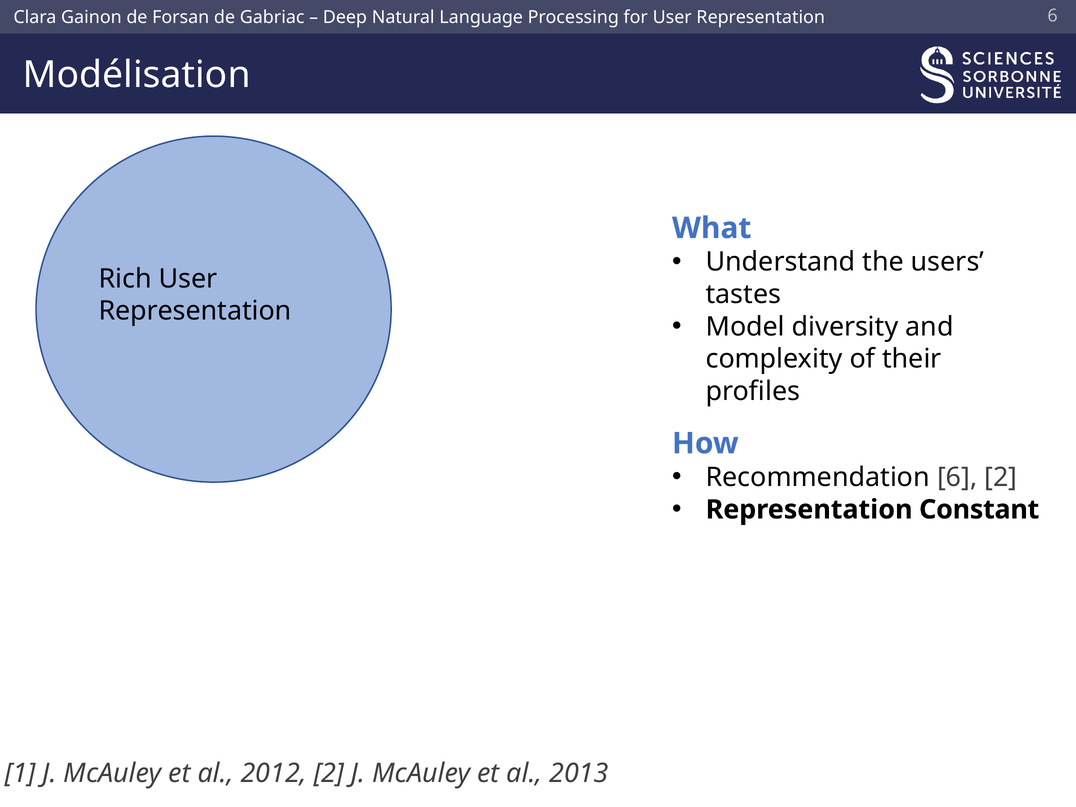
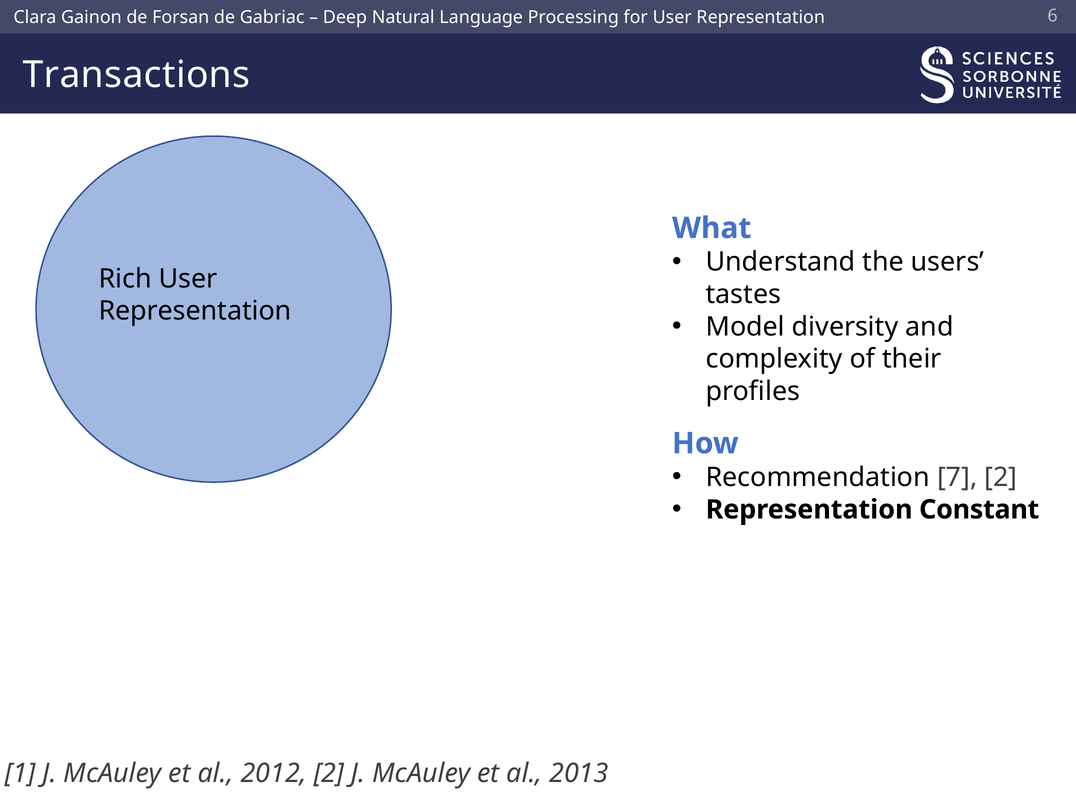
Modélisation: Modélisation -> Transactions (137, 75)
Recommendation 6: 6 -> 7 (957, 477)
